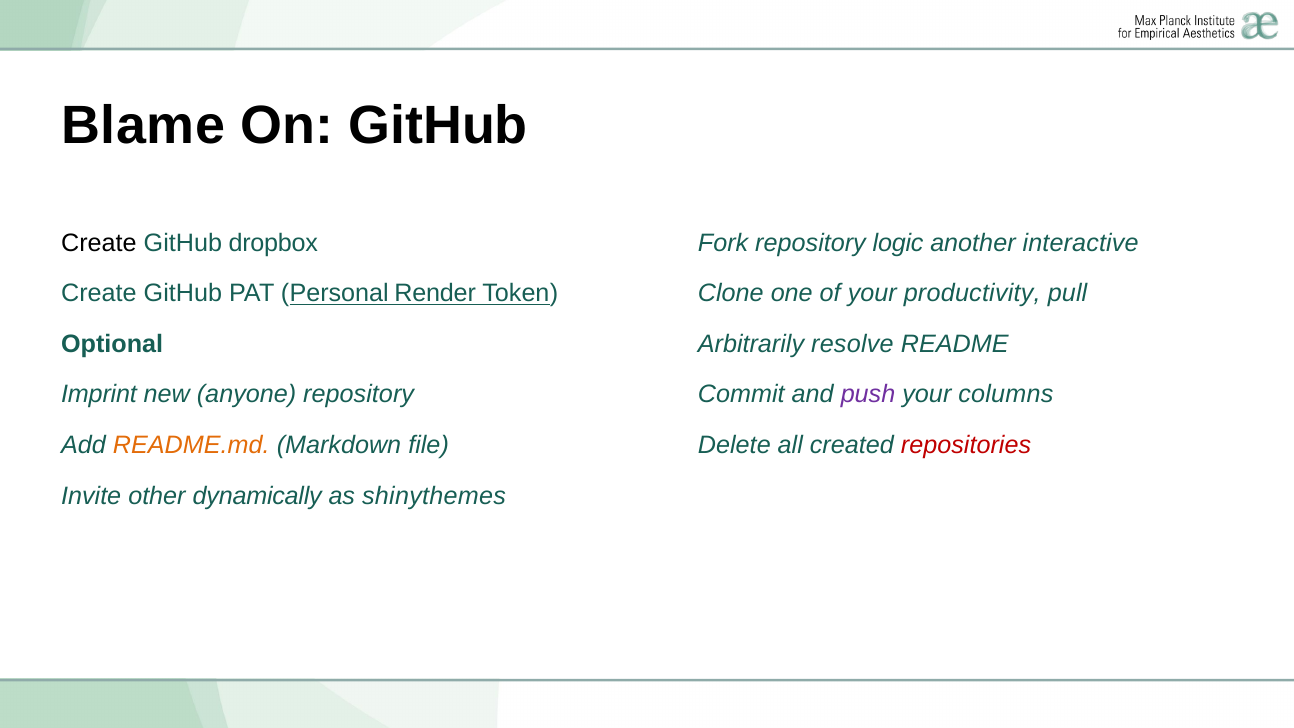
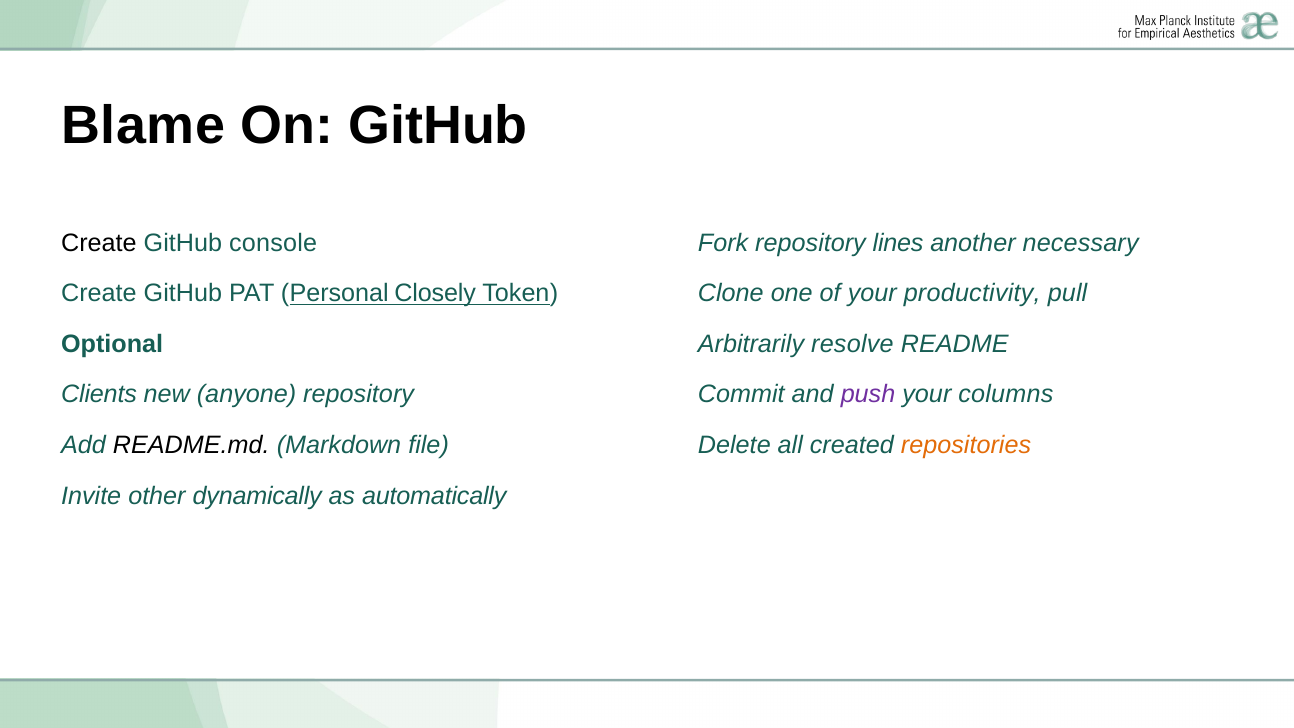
dropbox: dropbox -> console (273, 243)
logic: logic -> lines (898, 243)
interactive: interactive -> necessary (1081, 243)
Render: Render -> Closely (435, 293)
Imprint: Imprint -> Clients (99, 394)
README.md colour: orange -> black (191, 445)
repositories colour: red -> orange (966, 445)
shinythemes: shinythemes -> automatically (434, 496)
